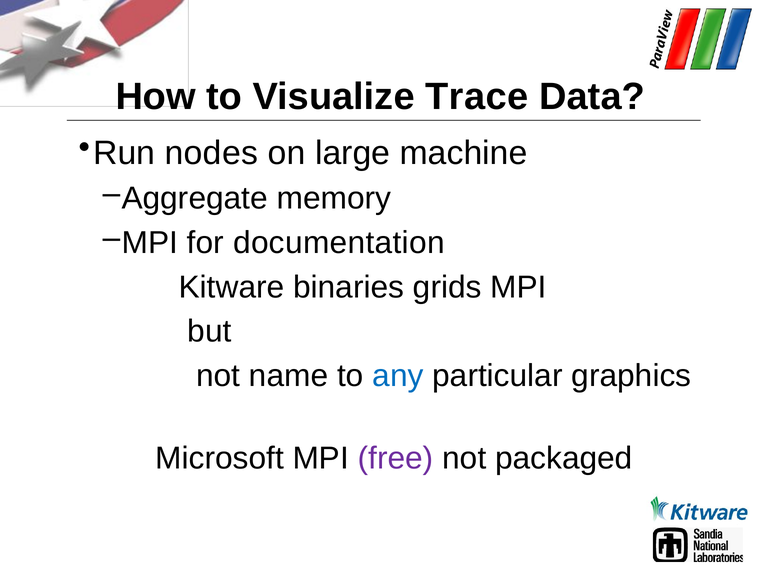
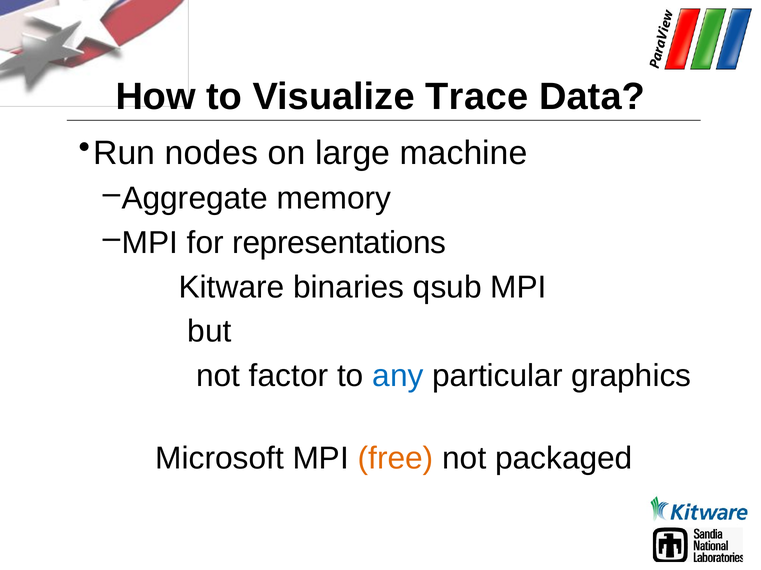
documentation: documentation -> representations (339, 243)
grids: grids -> qsub (447, 287)
name: name -> factor (289, 376)
free colour: purple -> orange (396, 459)
